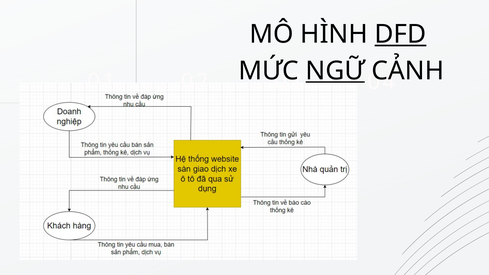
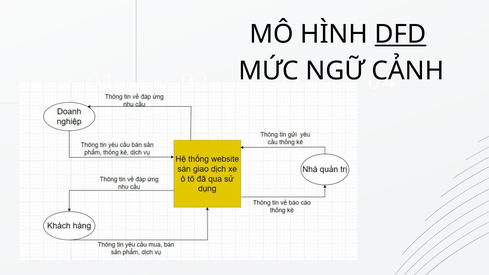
NGỮ underline: present -> none (335, 71)
